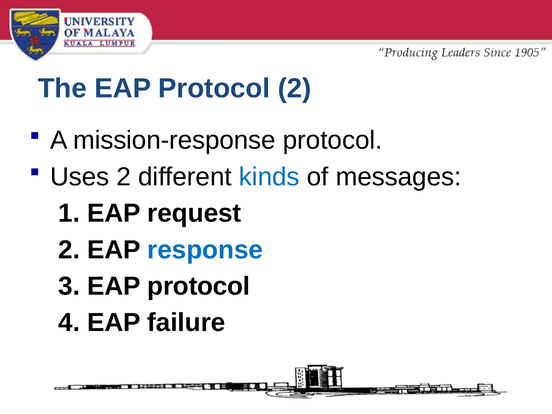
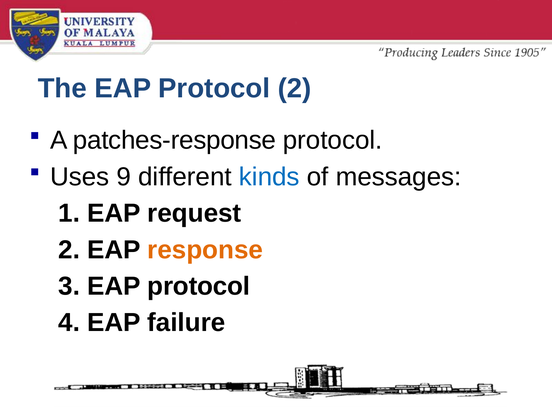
mission-response: mission-response -> patches-response (175, 140)
Uses 2: 2 -> 9 (124, 177)
response colour: blue -> orange (205, 250)
